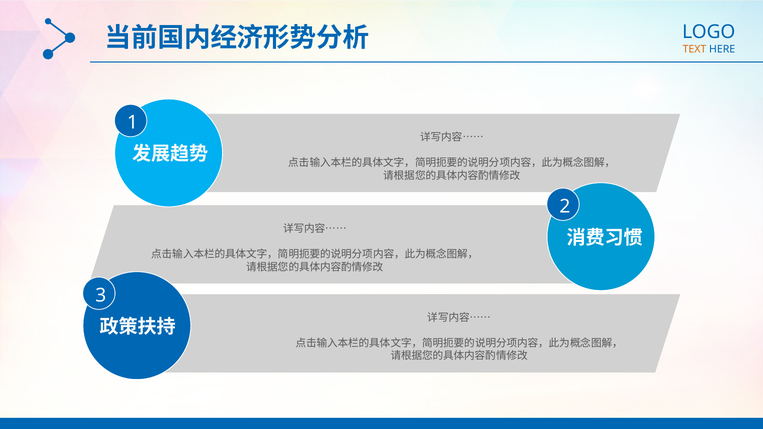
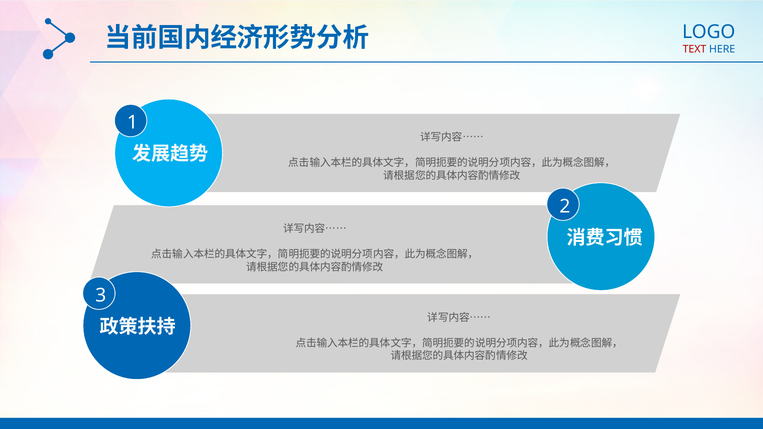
TEXT colour: orange -> red (695, 49)
